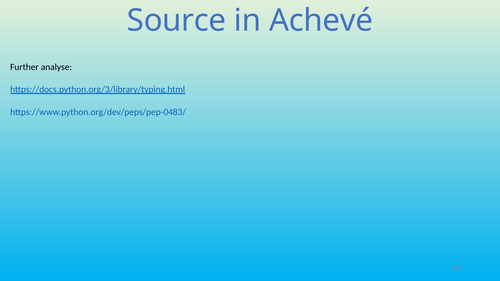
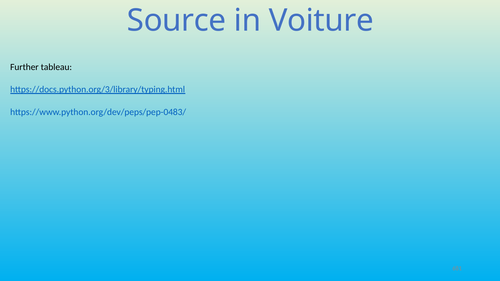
Achevé: Achevé -> Voiture (321, 20)
analyse: analyse -> tableau (56, 67)
